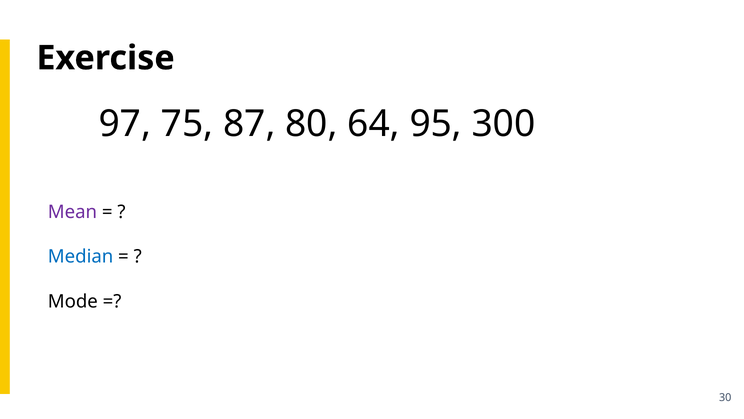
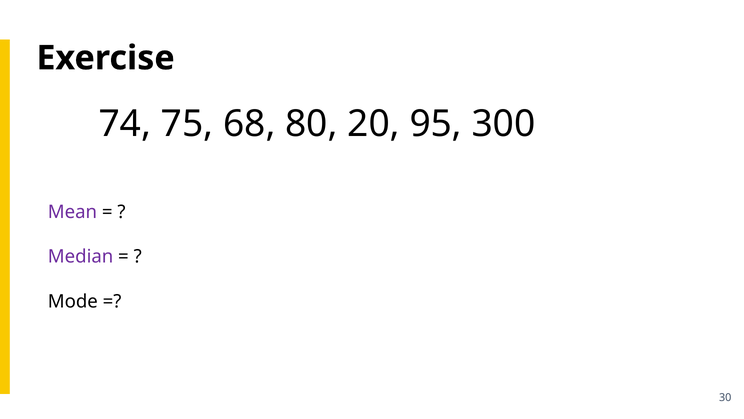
97: 97 -> 74 (125, 124)
87: 87 -> 68 (249, 124)
64: 64 -> 20 (374, 124)
Median colour: blue -> purple (81, 256)
